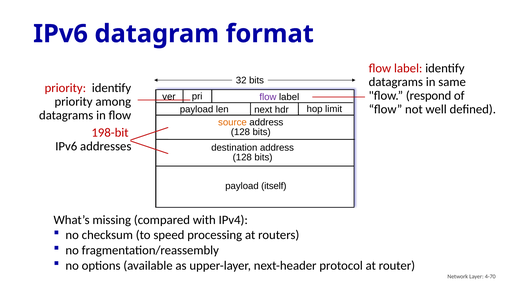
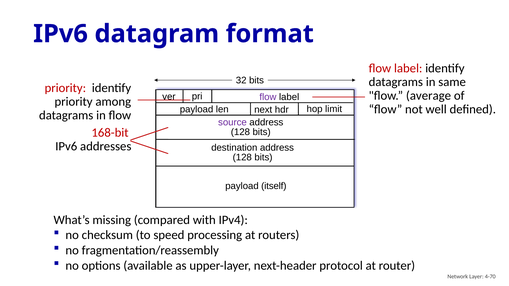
respond: respond -> average (429, 96)
source colour: orange -> purple (232, 123)
198-bit: 198-bit -> 168-bit (110, 133)
